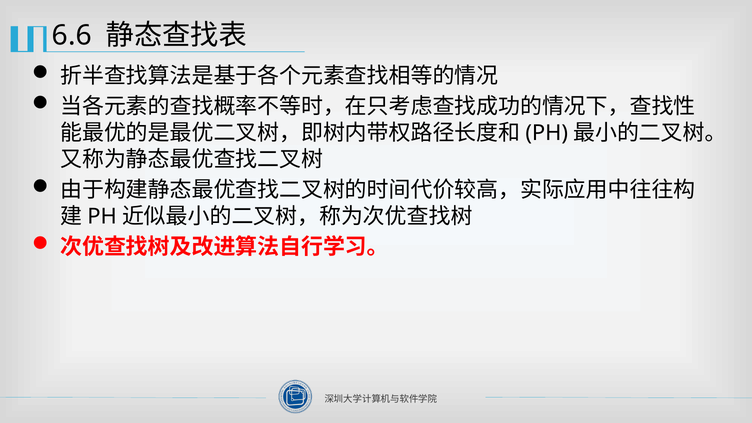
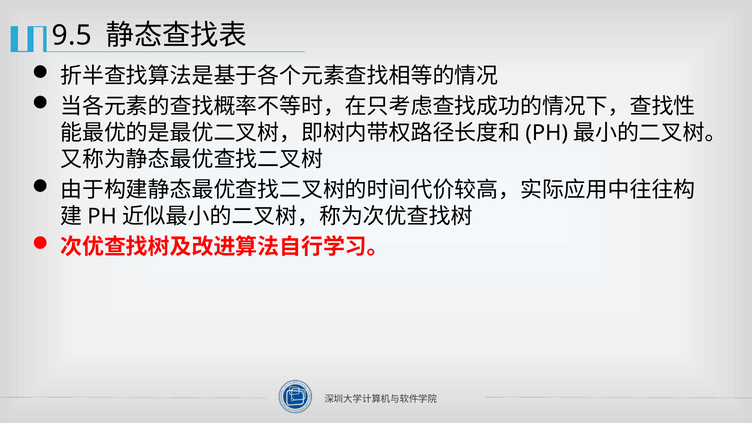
6.6: 6.6 -> 9.5 (72, 35)
